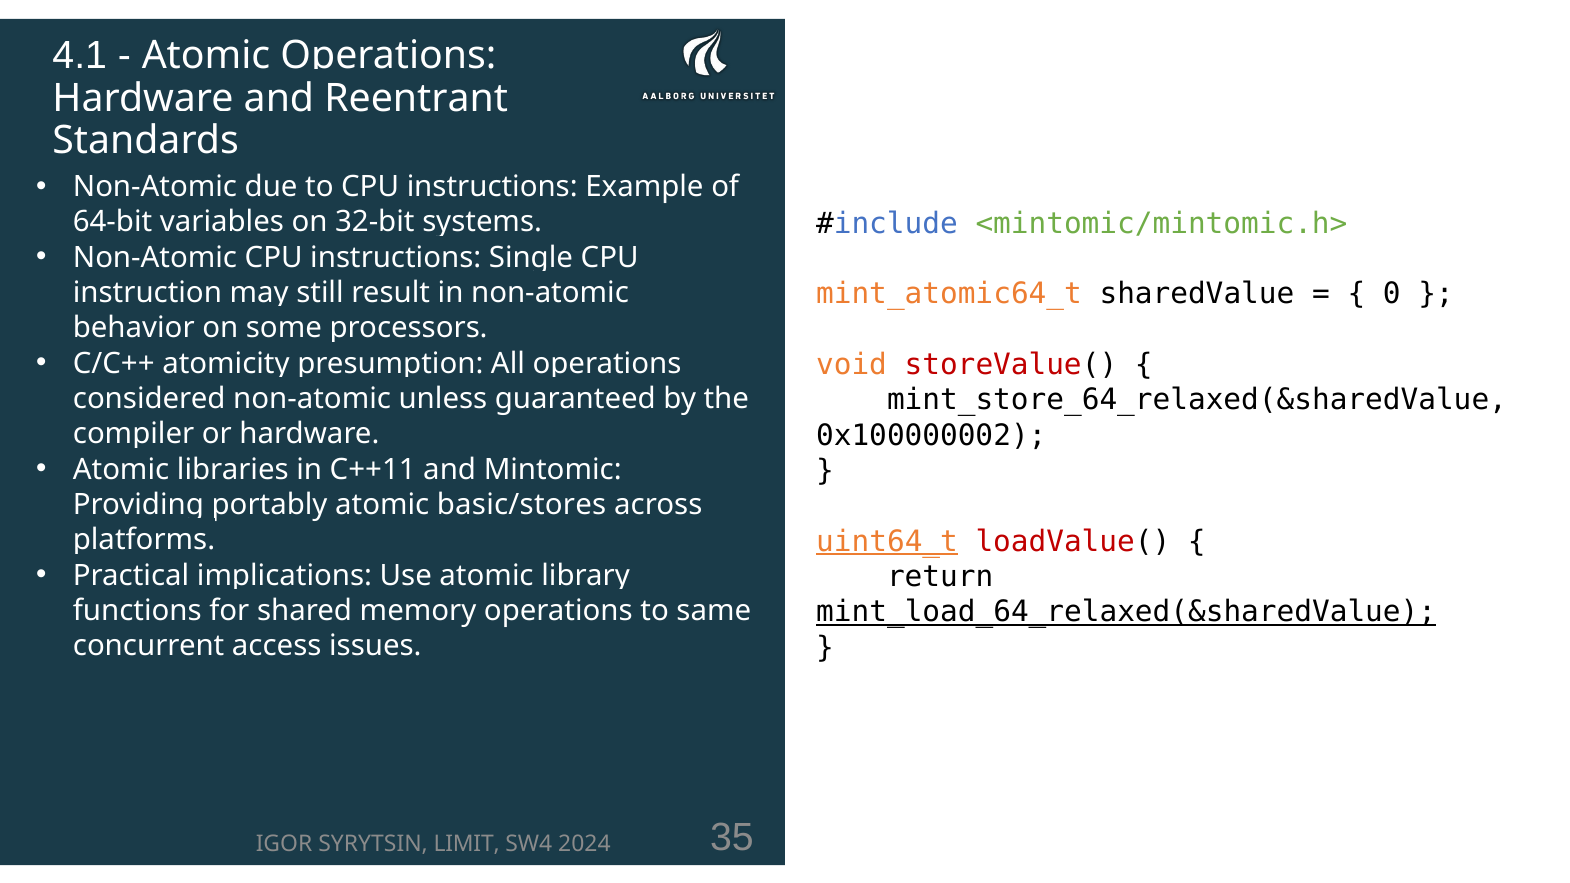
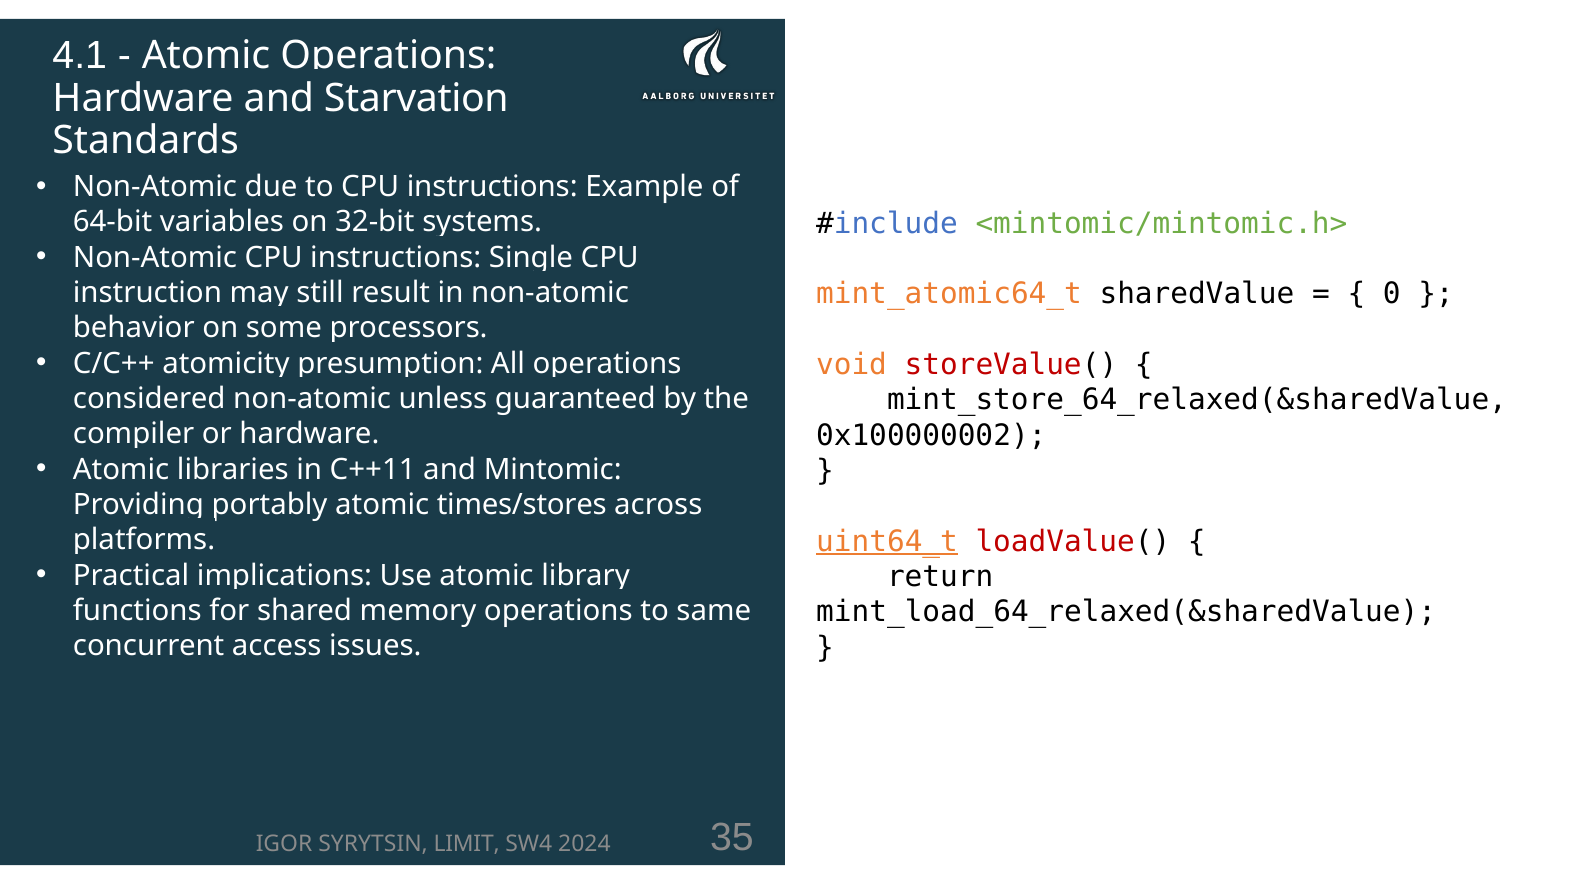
Reentrant: Reentrant -> Starvation (416, 98)
basic/stores: basic/stores -> times/stores (522, 505)
mint_load_64_relaxed(&sharedValue underline: present -> none (1126, 612)
